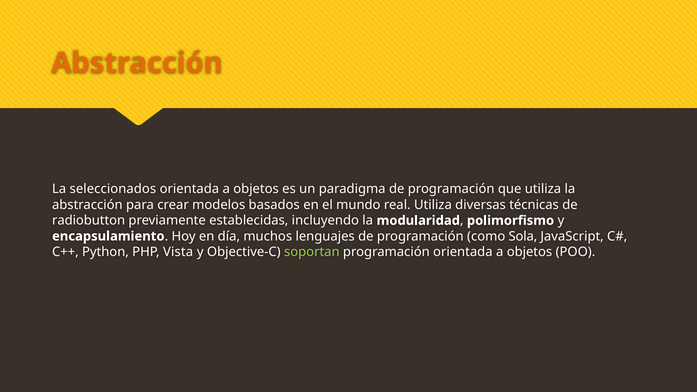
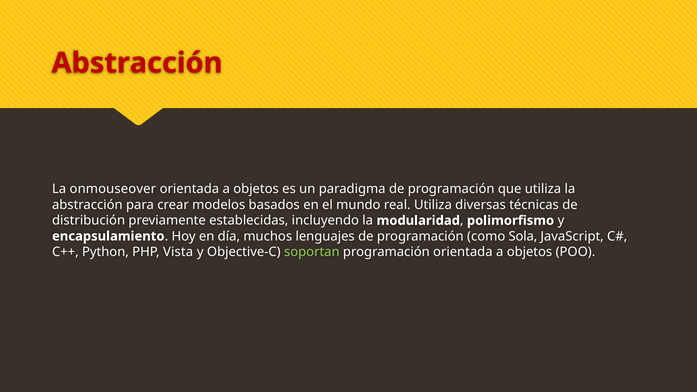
Abstracción colour: orange -> red (137, 63)
seleccionados: seleccionados -> onmouseover (113, 189)
radiobutton: radiobutton -> distribución (89, 221)
